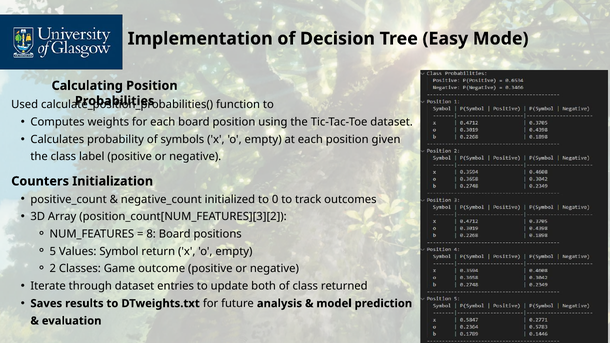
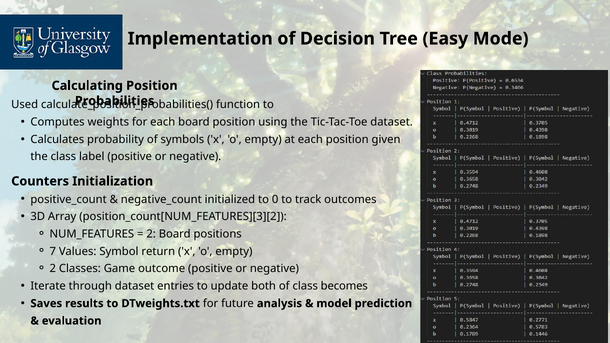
8: 8 -> 2 (151, 234)
5: 5 -> 7 (53, 251)
returned: returned -> becomes (344, 286)
